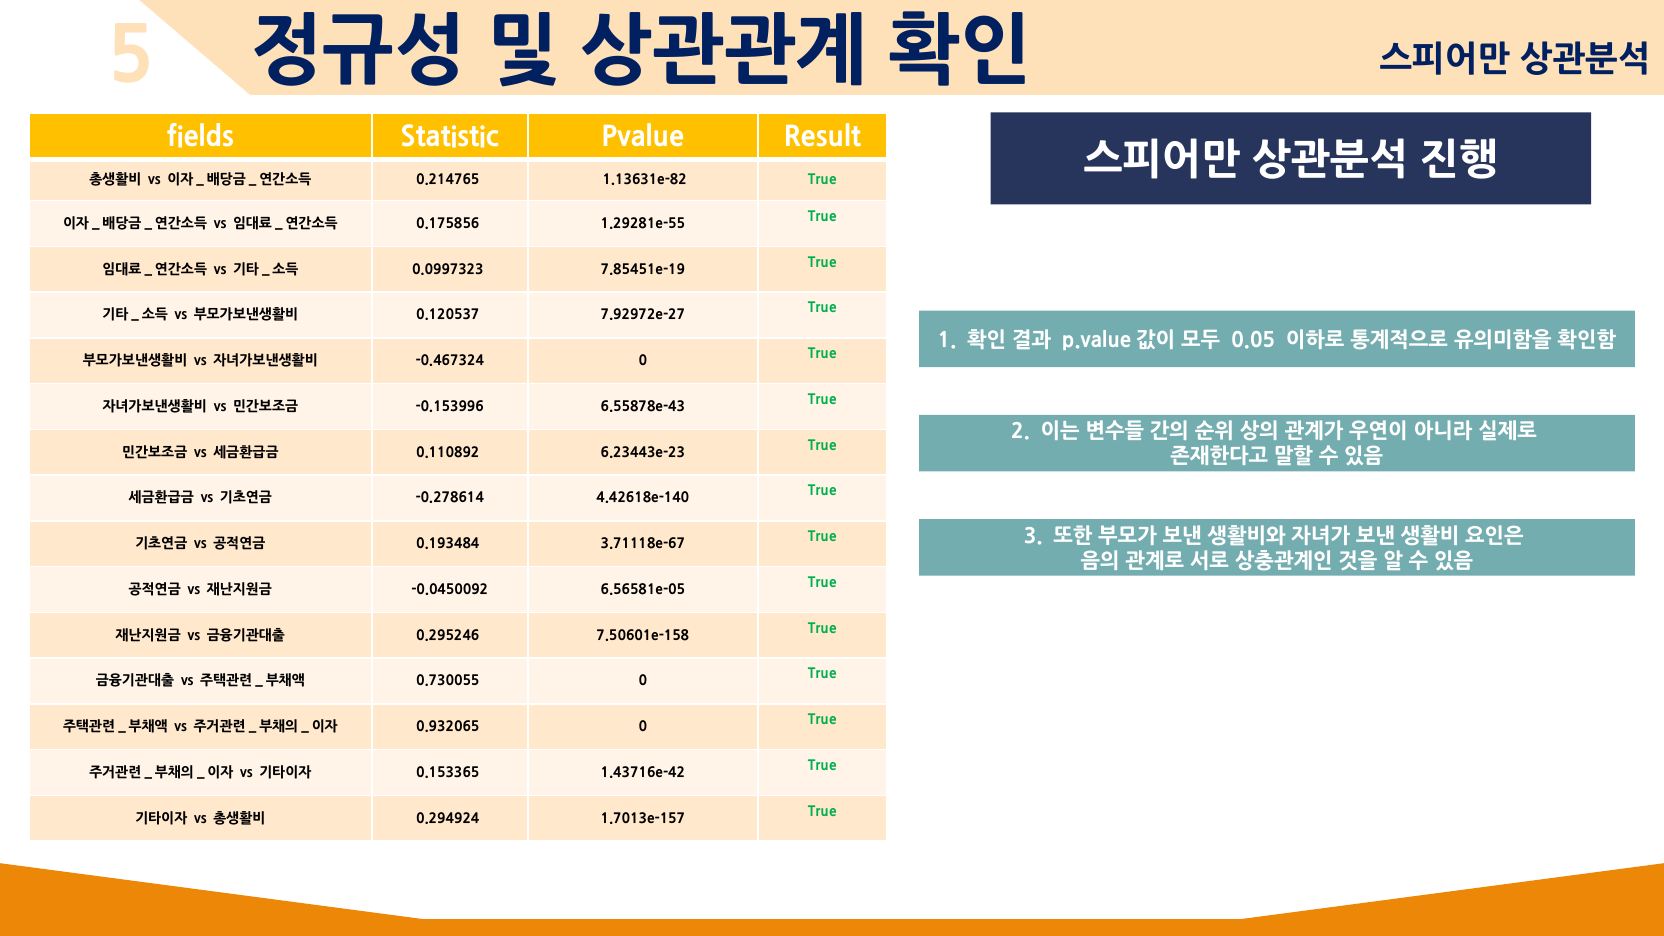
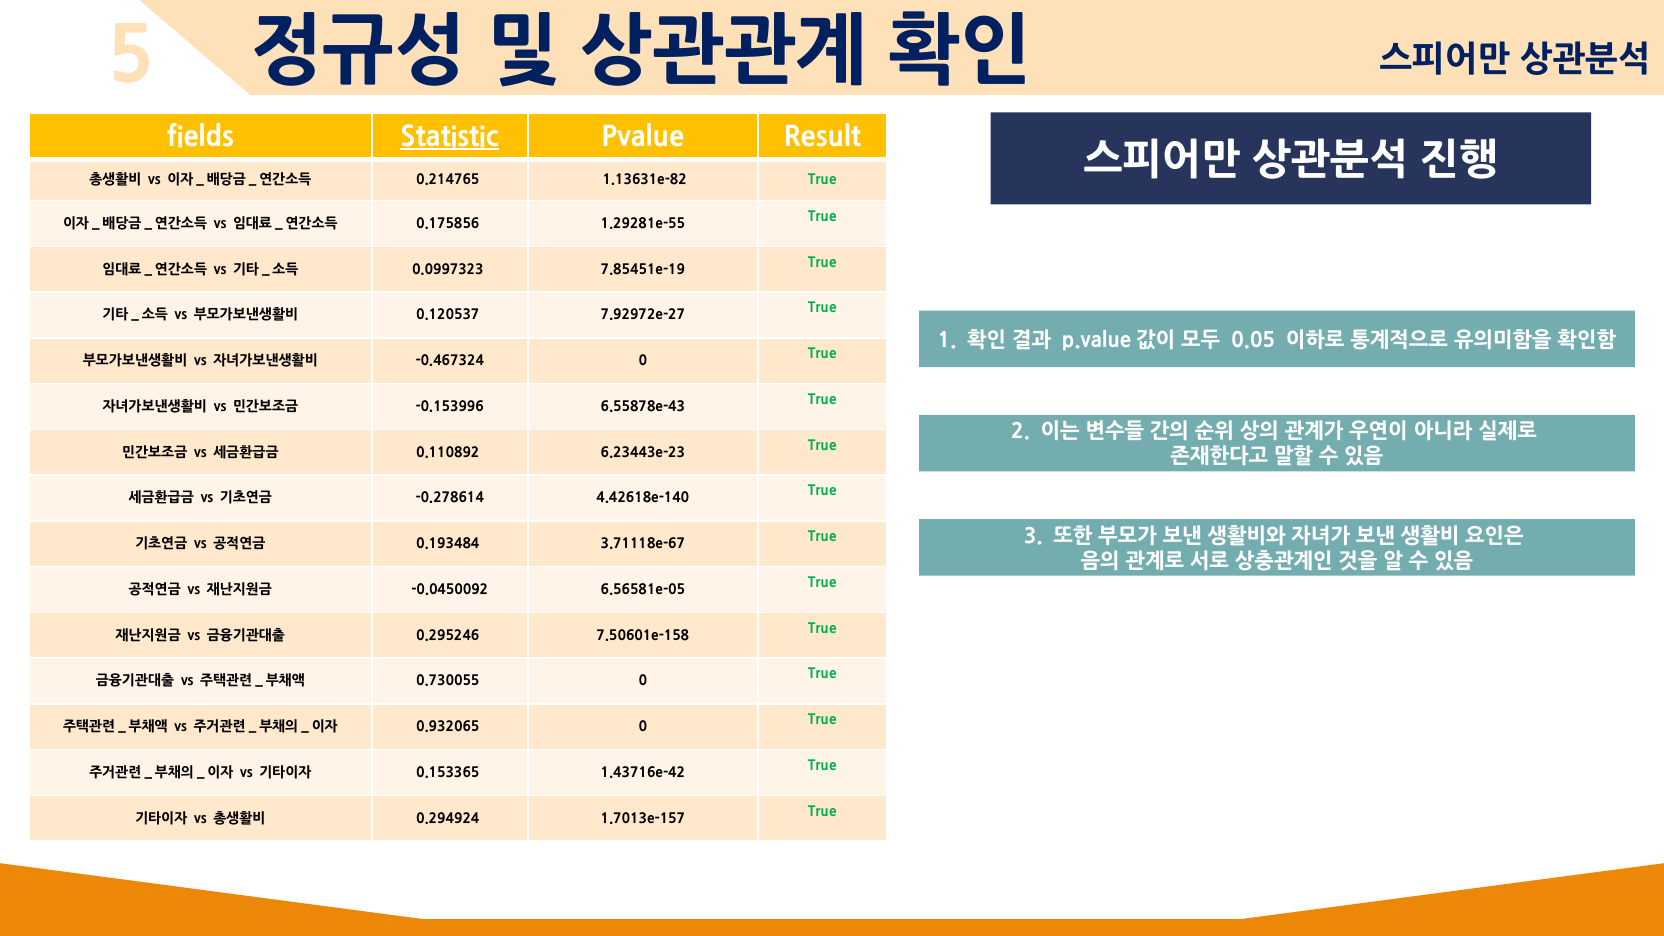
Statistic underline: none -> present (450, 137)
